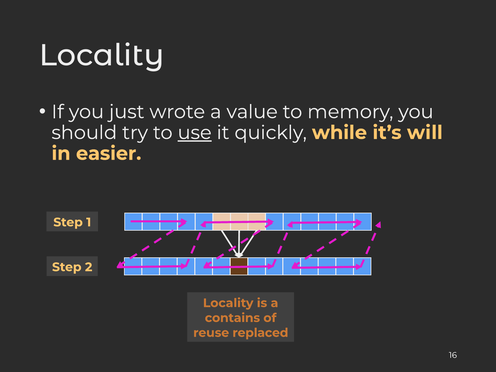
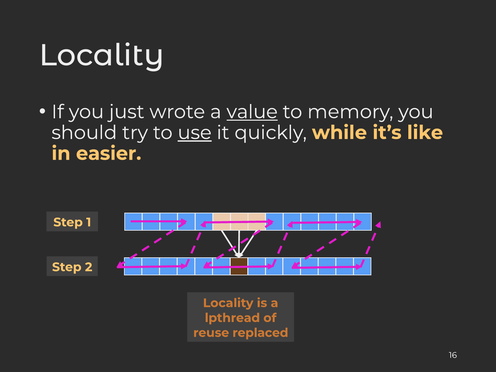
value underline: none -> present (252, 112)
will: will -> like (425, 133)
contains: contains -> lpthread (232, 318)
